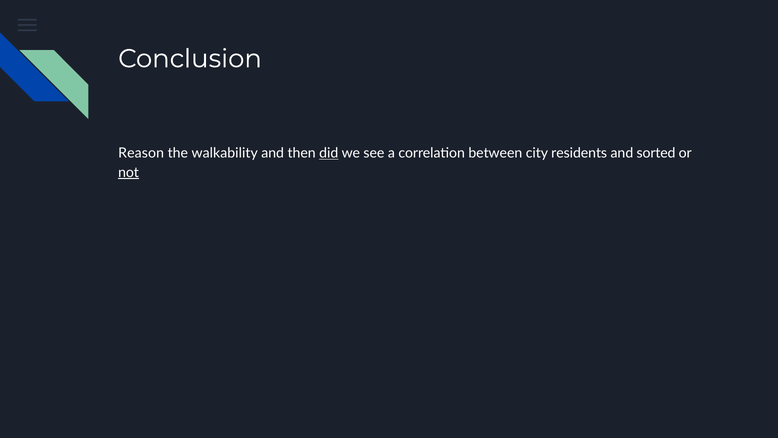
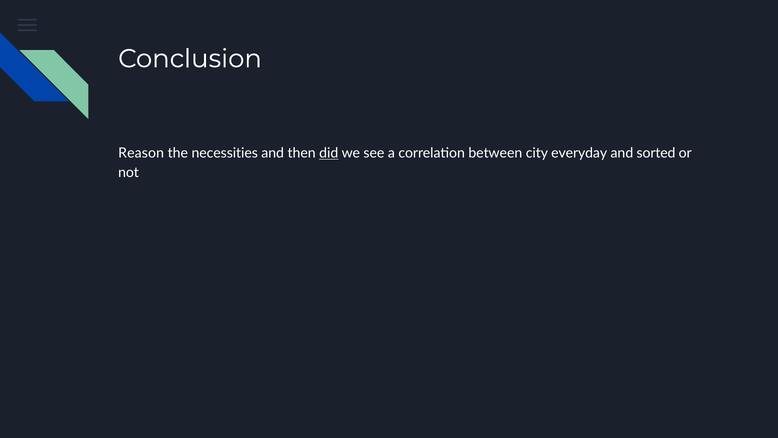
walkability: walkability -> necessities (225, 153)
residents: residents -> everyday (579, 153)
not underline: present -> none (129, 172)
